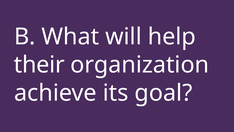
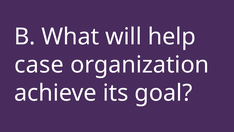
their: their -> case (39, 65)
